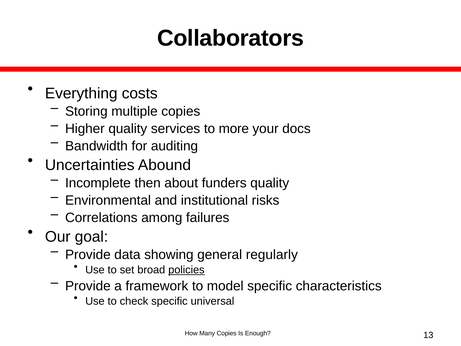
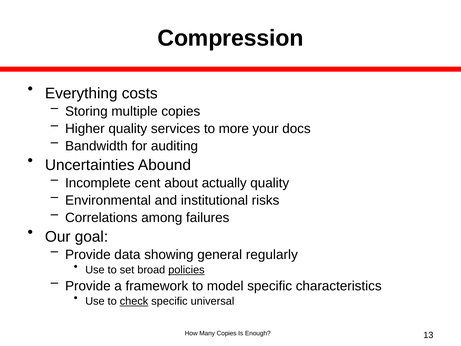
Collaborators: Collaborators -> Compression (230, 38)
then: then -> cent (148, 183)
funders: funders -> actually (224, 183)
check underline: none -> present (134, 301)
